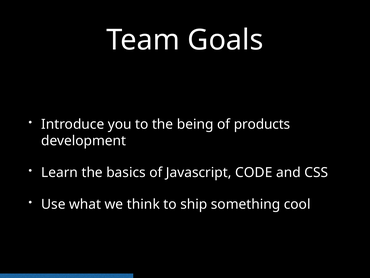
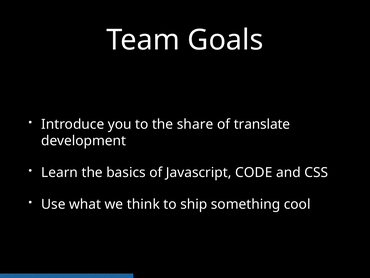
being: being -> share (195, 124)
products: products -> translate (262, 124)
